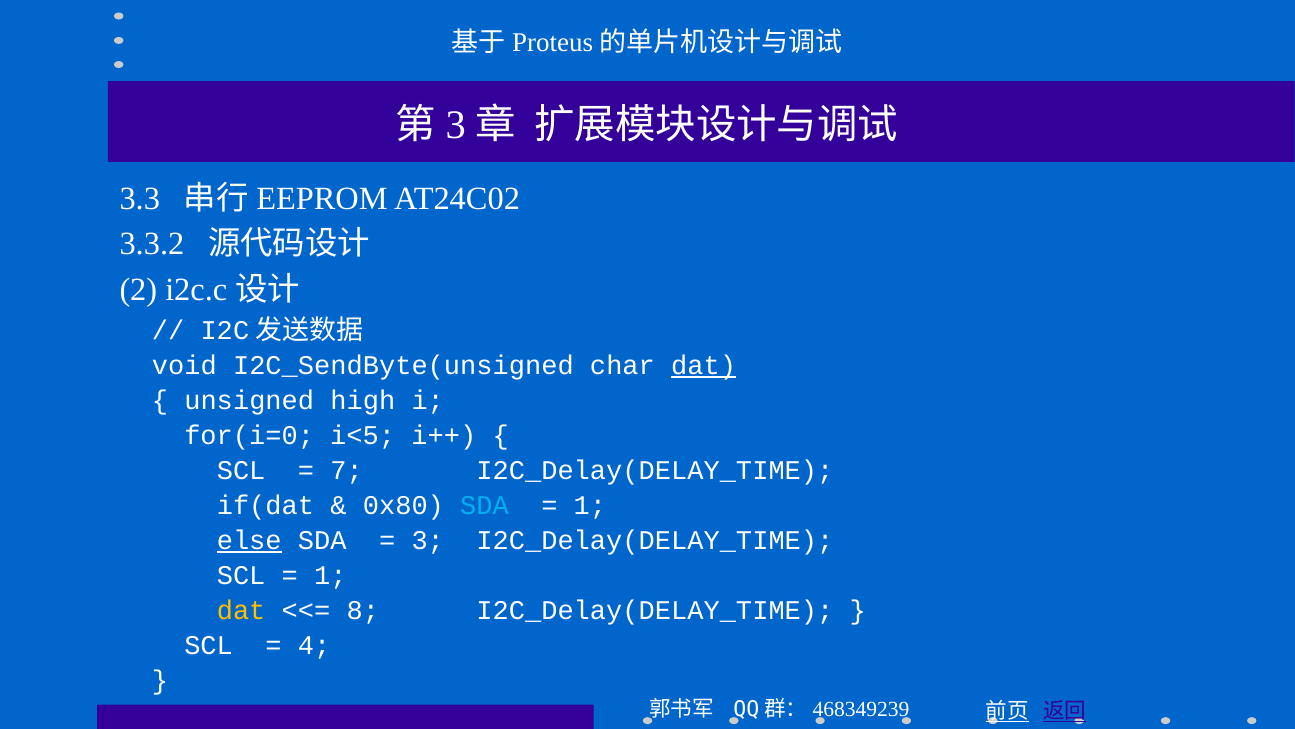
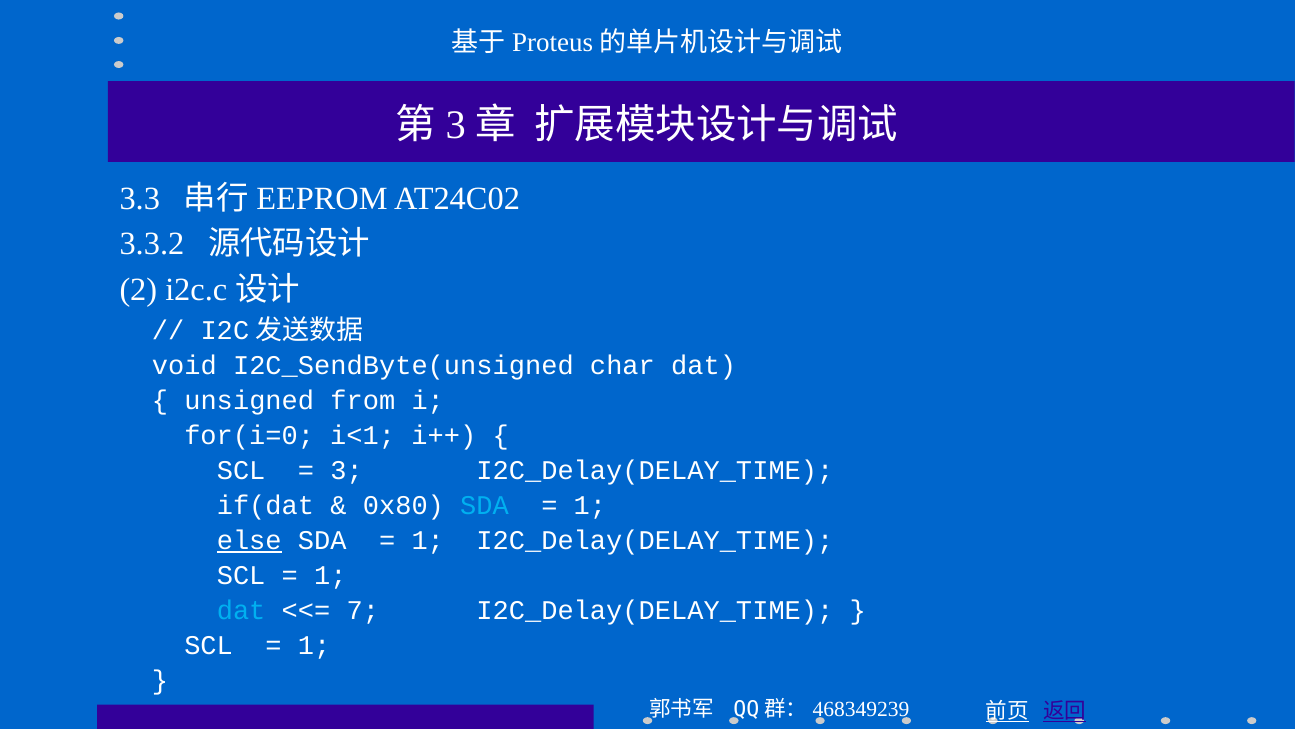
dat underline: present -> none (704, 365)
high: high -> from (363, 400)
i<5: i<5 -> i<1 (363, 435)
7: 7 -> 3 (347, 470)
3: 3 -> 1 (428, 540)
dat colour: yellow -> light blue (241, 610)
8: 8 -> 7 (363, 610)
4: 4 -> 1 (314, 645)
